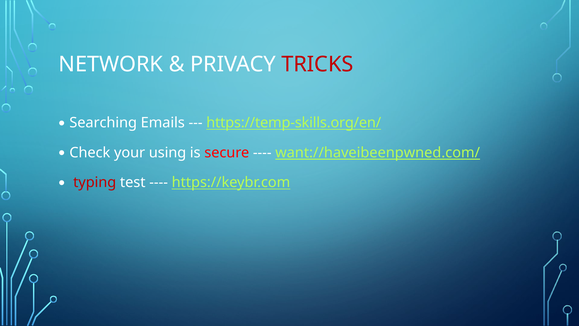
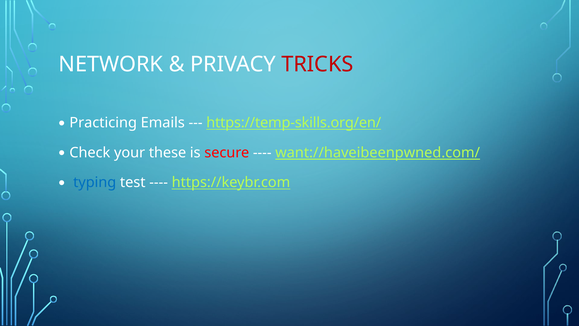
Searching: Searching -> Practicing (103, 123)
using: using -> these (168, 152)
typing colour: red -> blue (95, 182)
